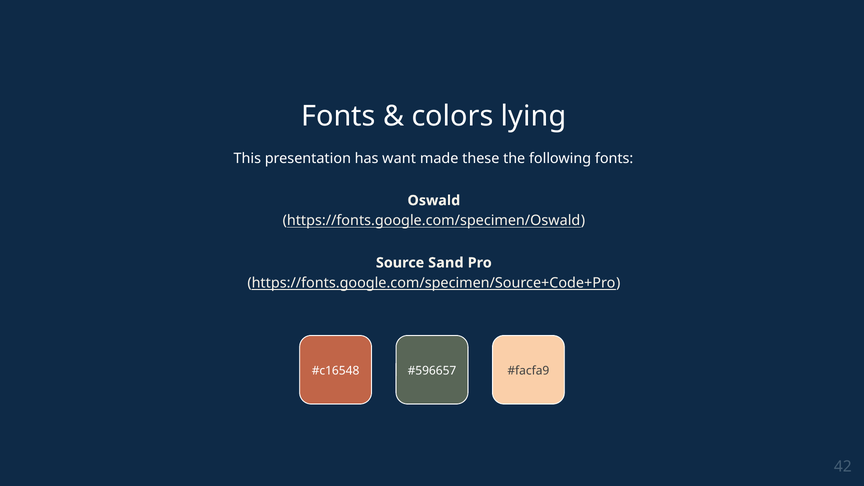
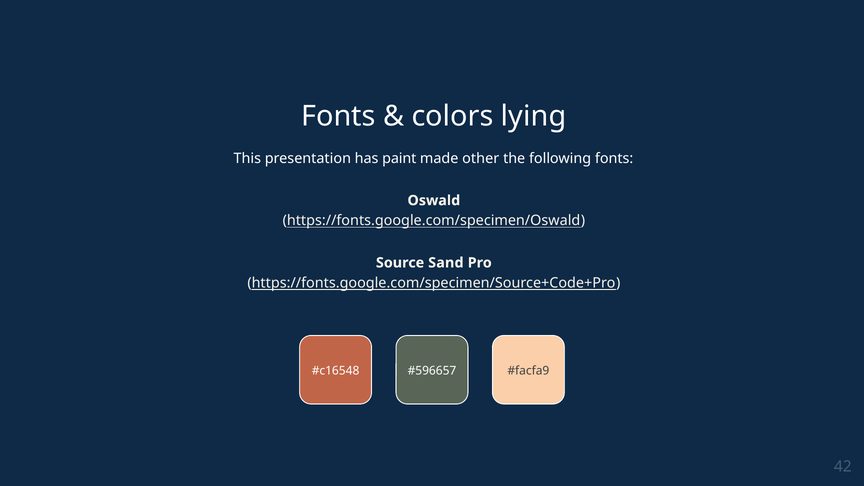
want: want -> paint (399, 159)
these: these -> other (481, 159)
